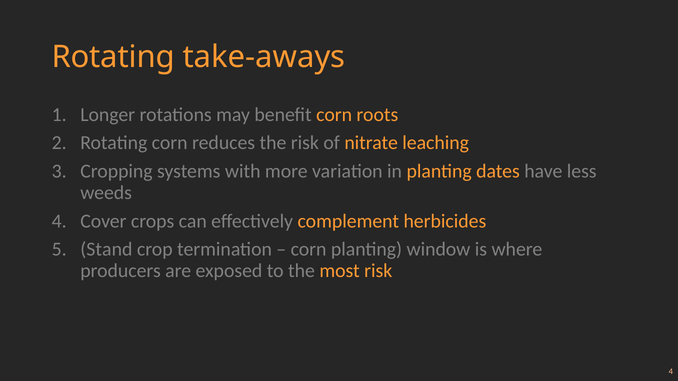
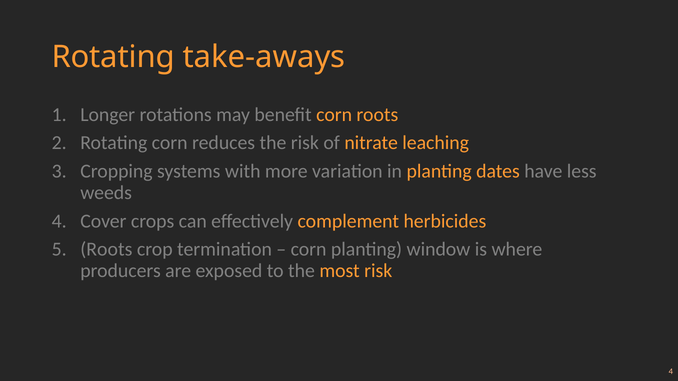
Stand: Stand -> Roots (106, 250)
